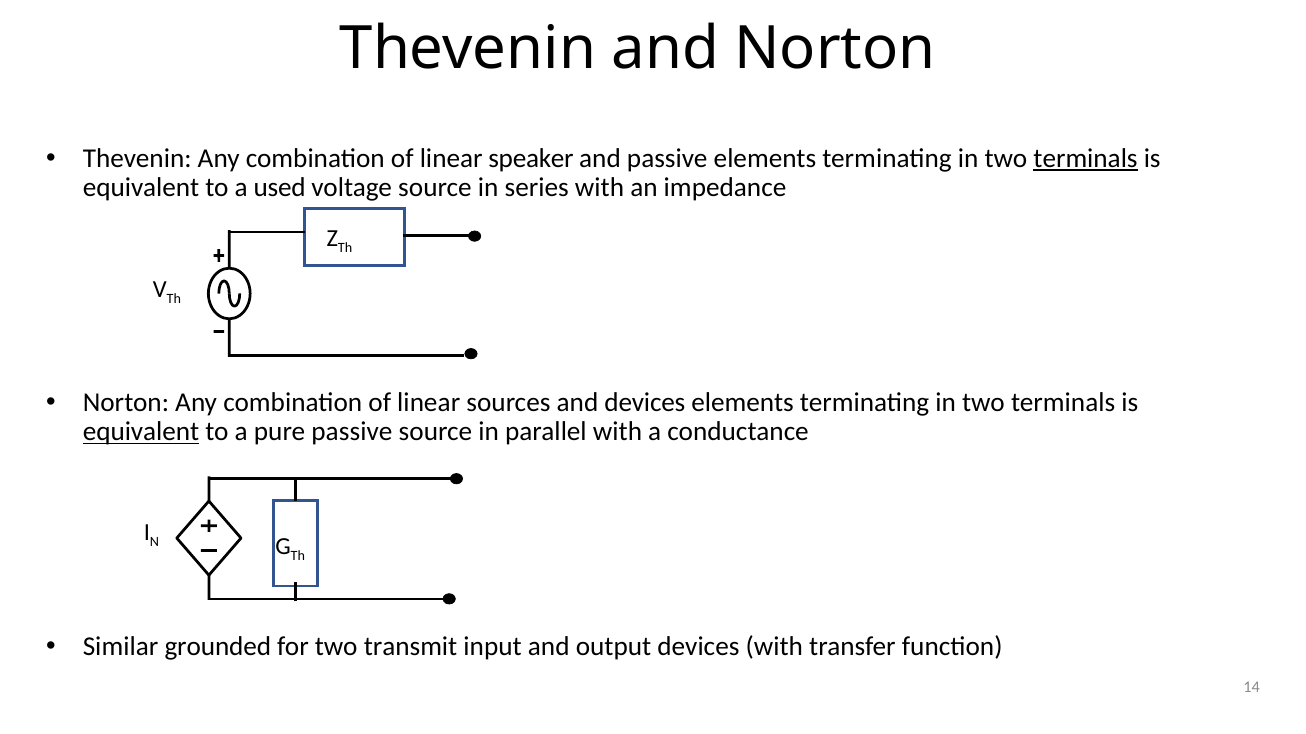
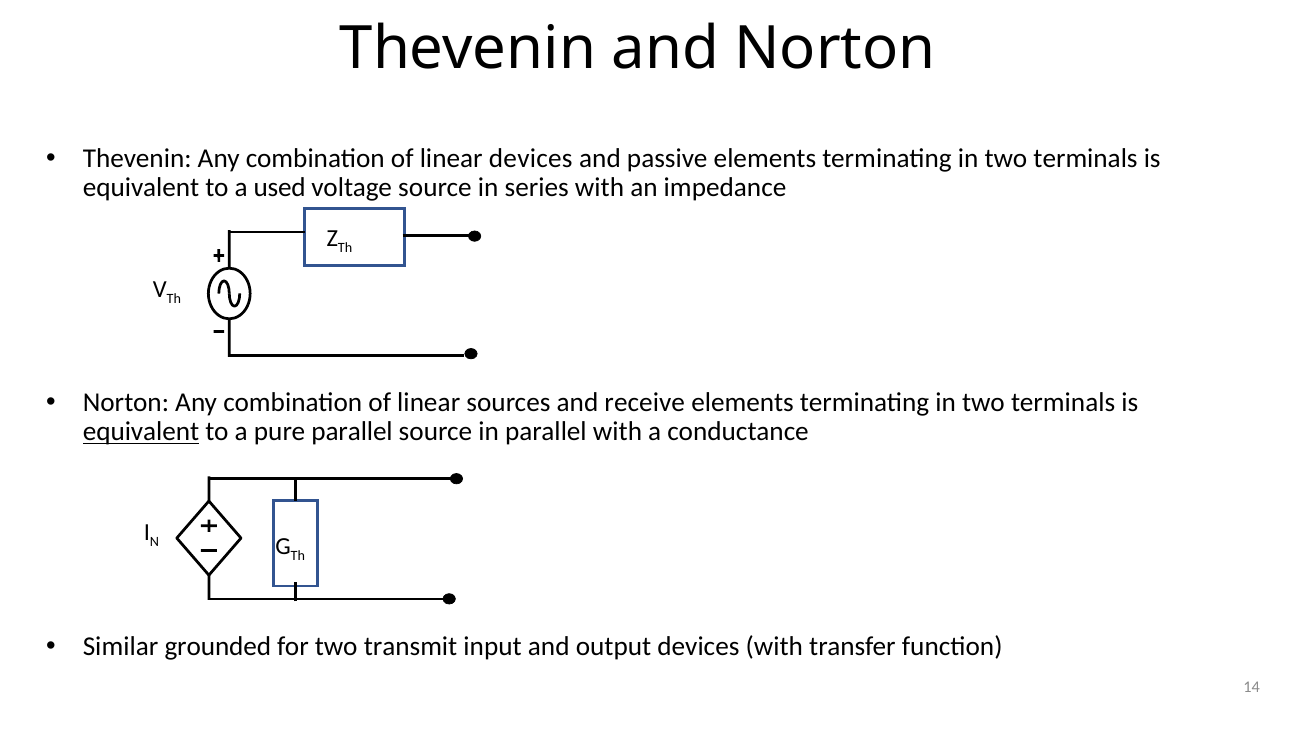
linear speaker: speaker -> devices (531, 158)
terminals underline: present -> none (1086, 158)
and devices: devices -> receive (645, 403)
pure passive: passive -> parallel (352, 432)
